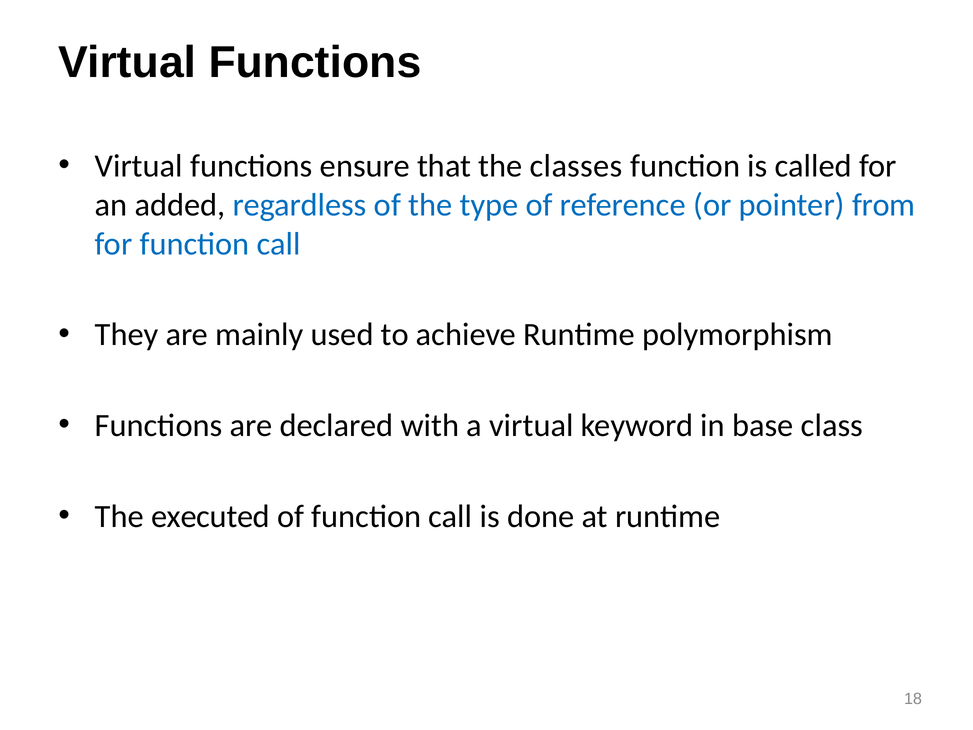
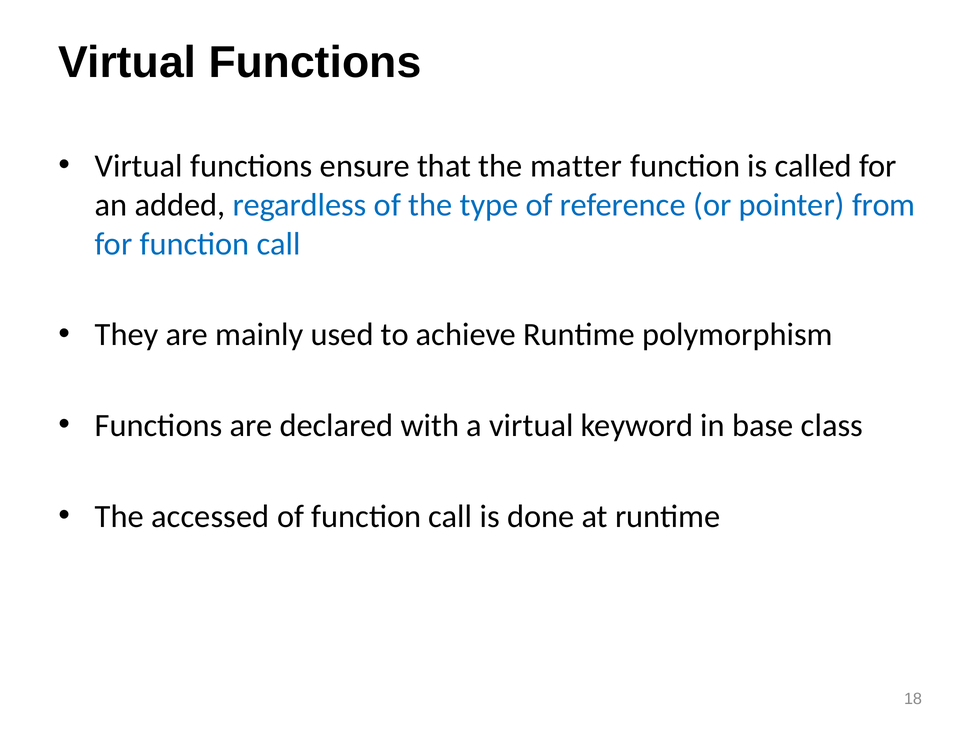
classes: classes -> matter (576, 166)
executed: executed -> accessed (210, 516)
